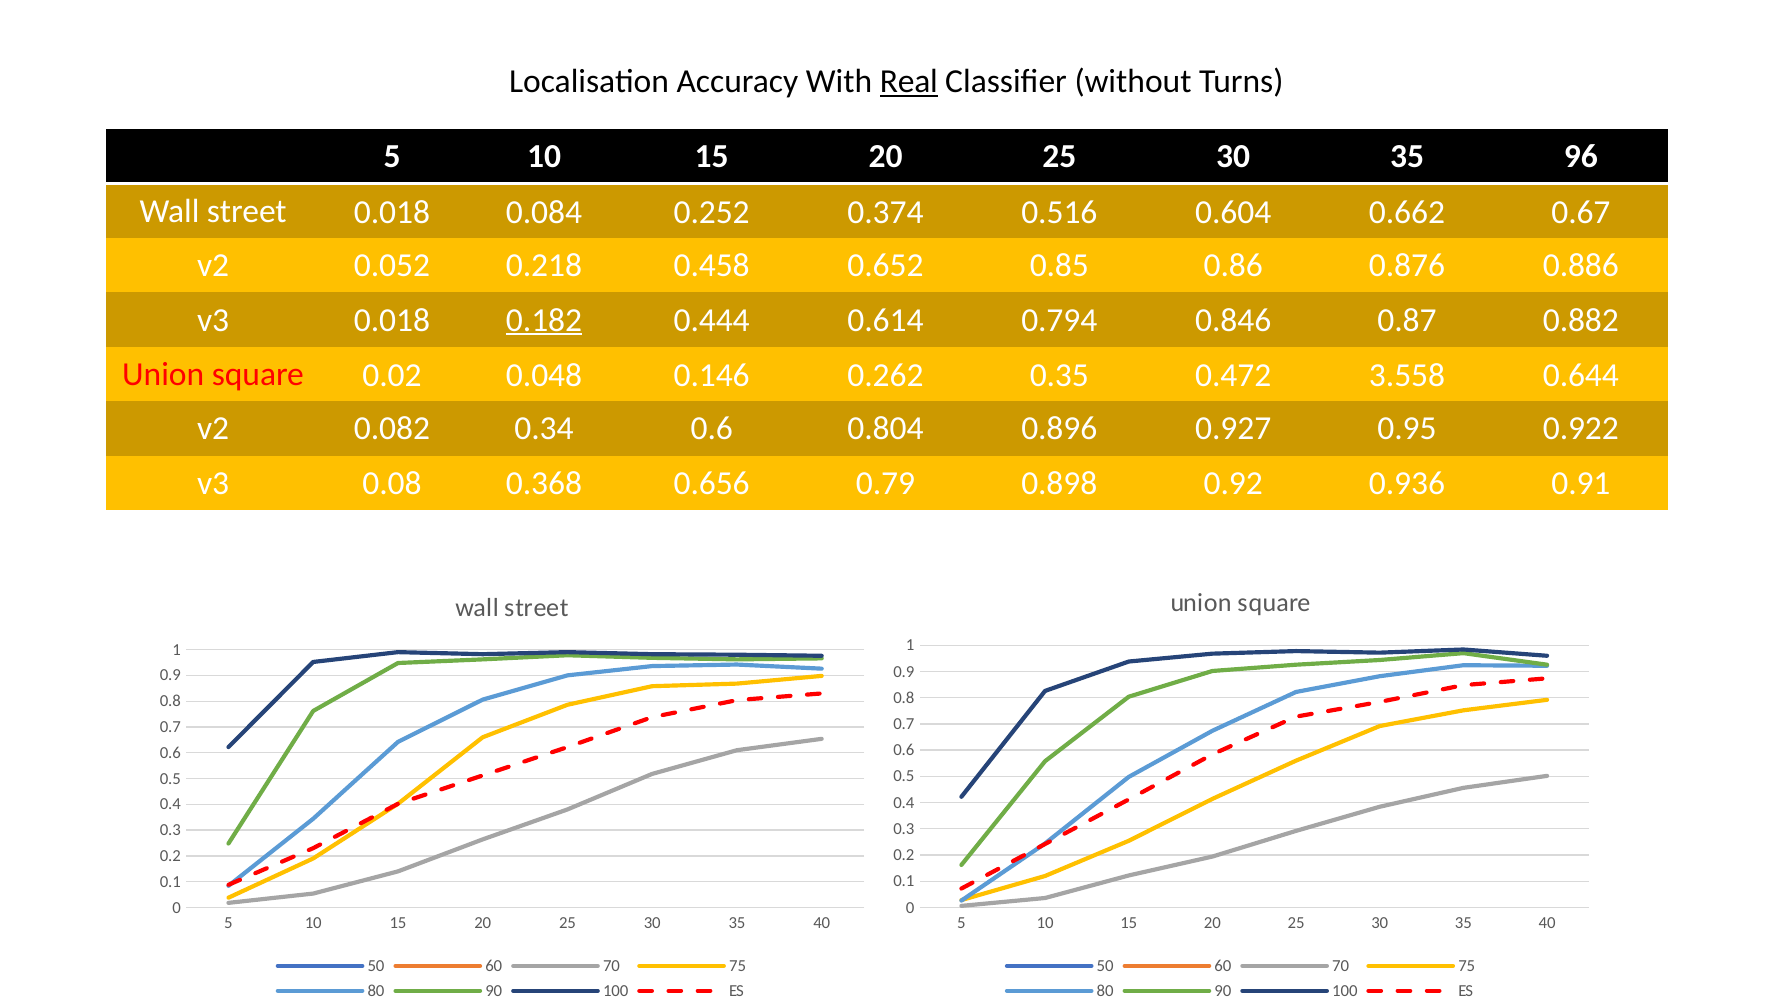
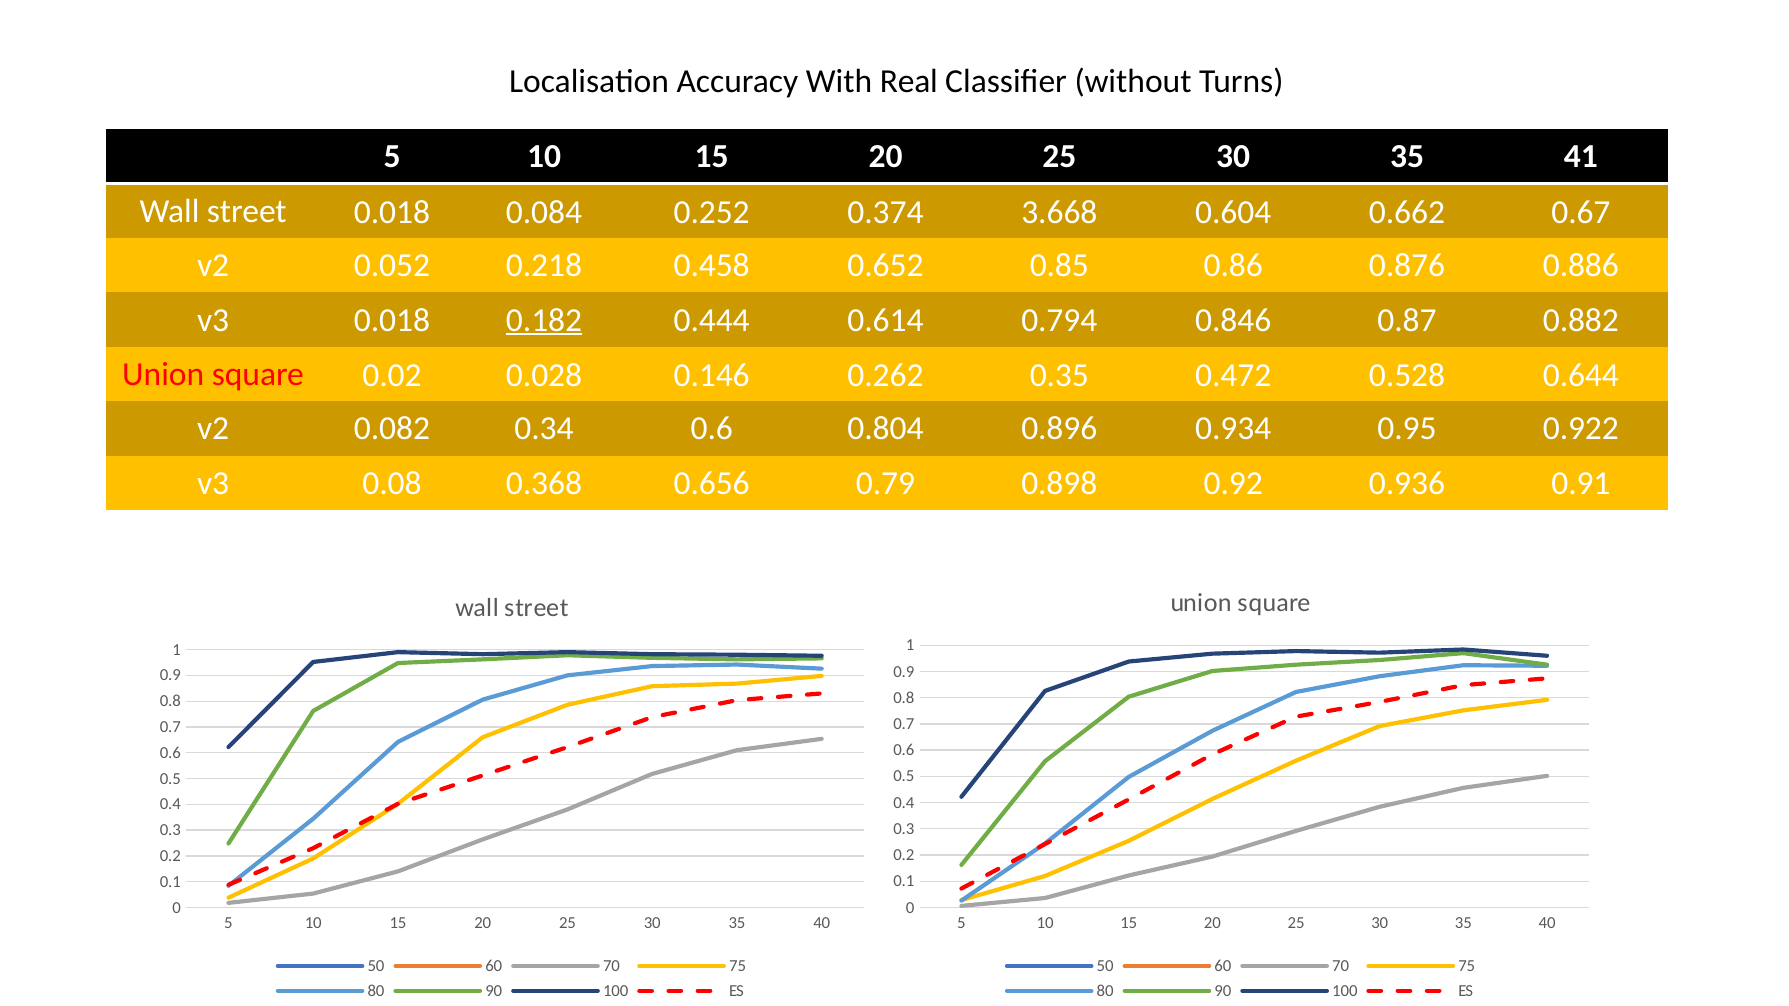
Real underline: present -> none (909, 82)
96: 96 -> 41 (1581, 157)
0.516: 0.516 -> 3.668 (1059, 212)
0.048: 0.048 -> 0.028 (544, 375)
3.558: 3.558 -> 0.528 (1407, 375)
0.927: 0.927 -> 0.934 (1233, 429)
